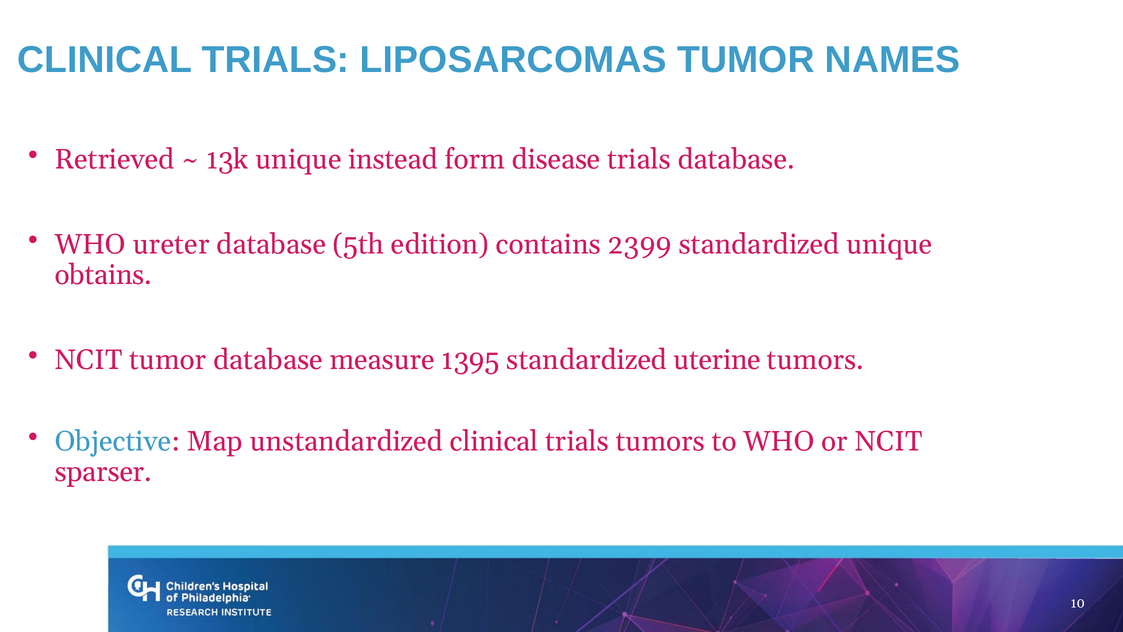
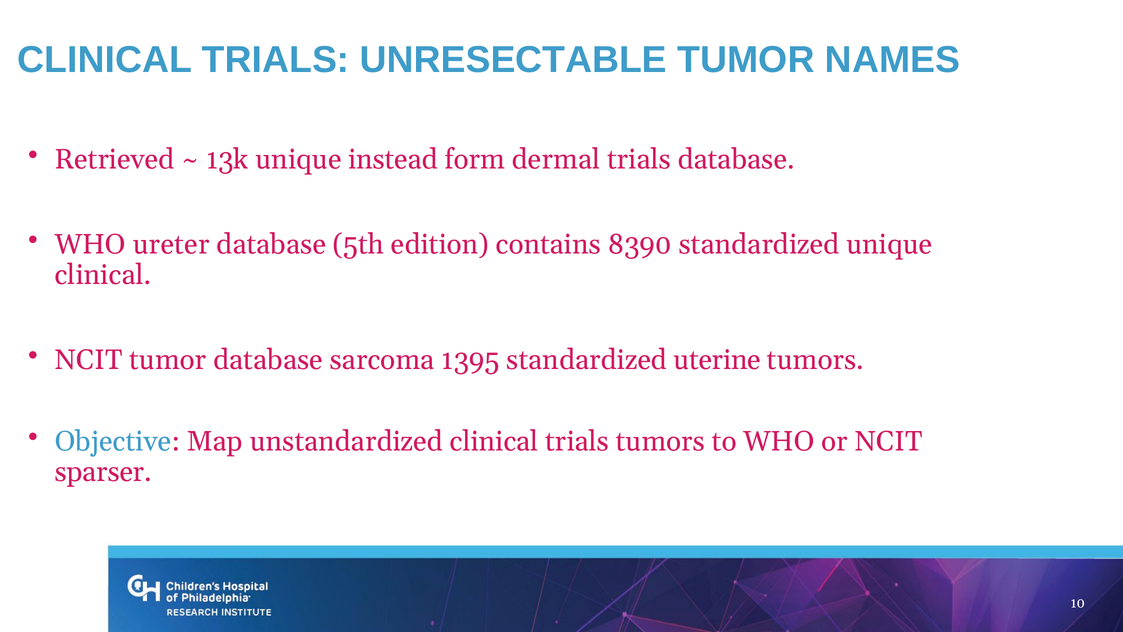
LIPOSARCOMAS: LIPOSARCOMAS -> UNRESECTABLE (513, 60)
disease: disease -> dermal (556, 159)
2399: 2399 -> 8390 (640, 244)
obtains: obtains -> clinical (103, 275)
measure: measure -> sarcoma (382, 360)
